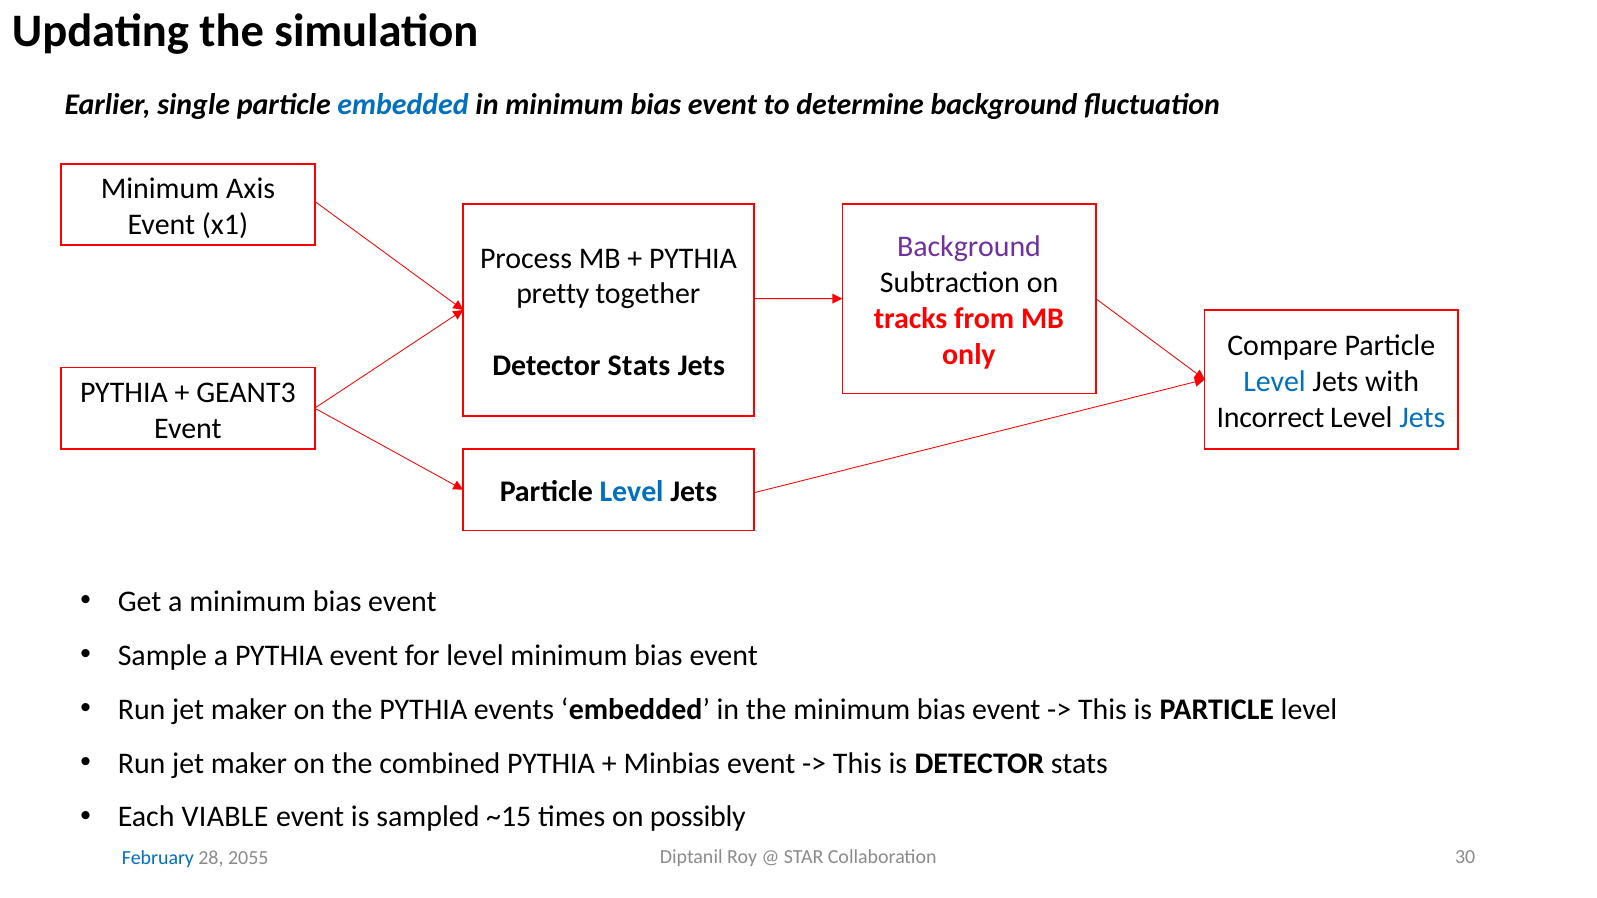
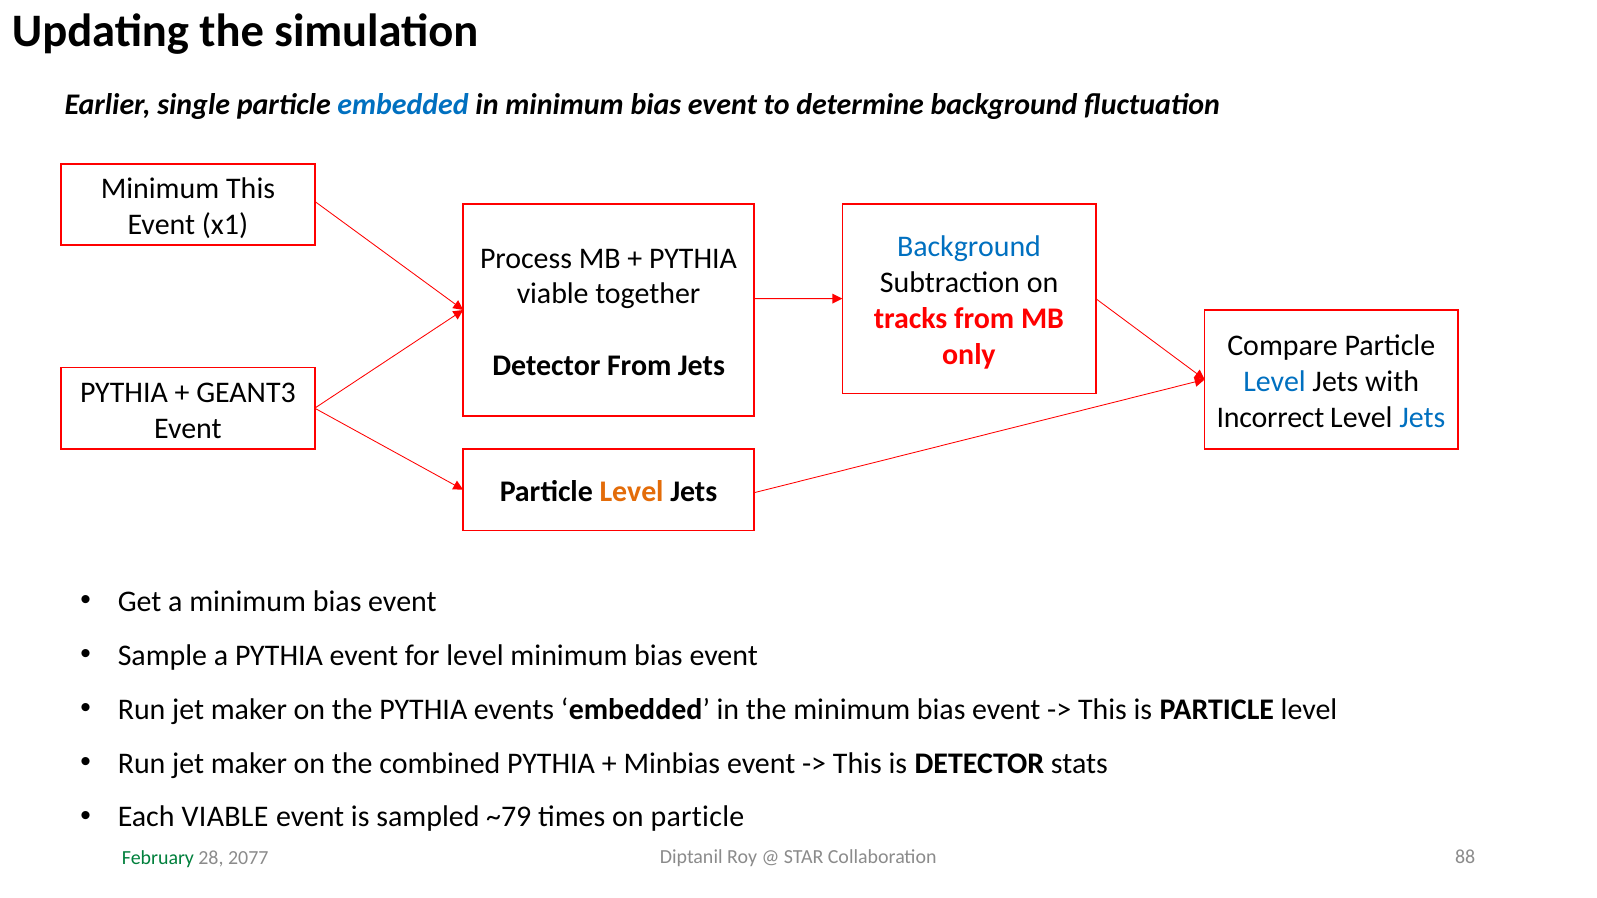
Minimum Axis: Axis -> This (251, 189)
Background colour: purple -> blue (969, 247)
pretty: pretty -> viable (553, 294)
Stats: Stats -> From (639, 366)
Level colour: blue -> orange (632, 492)
~15: ~15 -> ~79 (509, 817)
on possibly: possibly -> particle (697, 817)
30: 30 -> 88 (1465, 858)
February colour: blue -> green (158, 858)
2055: 2055 -> 2077 (248, 858)
